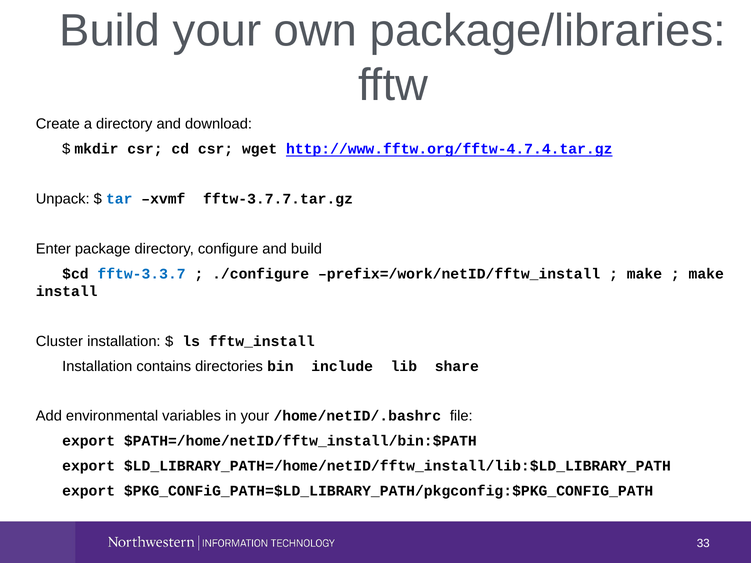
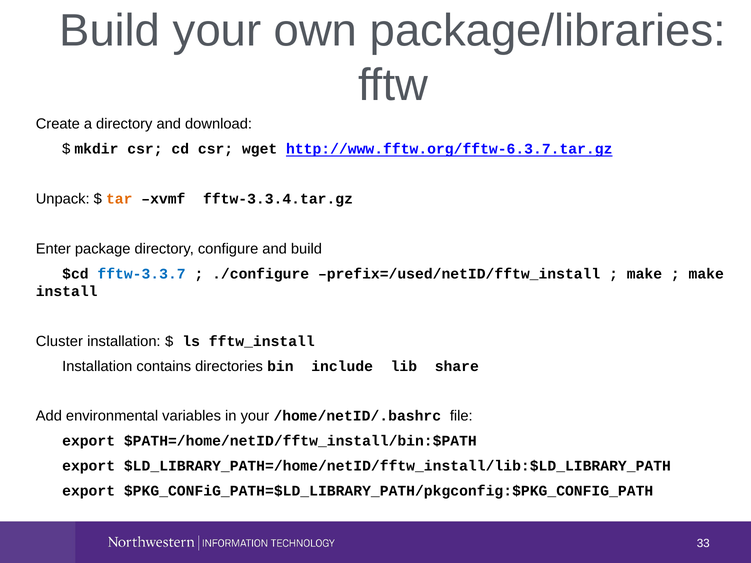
http://www.fftw.org/fftw-4.7.4.tar.gz: http://www.fftw.org/fftw-4.7.4.tar.gz -> http://www.fftw.org/fftw-6.3.7.tar.gz (449, 149)
tar colour: blue -> orange (119, 199)
fftw-3.7.7.tar.gz: fftw-3.7.7.tar.gz -> fftw-3.3.4.tar.gz (278, 199)
prefix=/work/netID/fftw_install: prefix=/work/netID/fftw_install -> prefix=/used/netID/fftw_install (459, 274)
